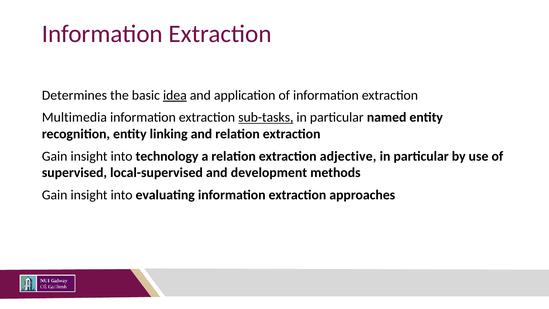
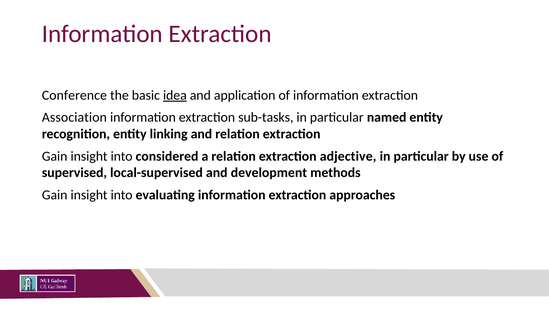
Determines: Determines -> Conference (74, 95)
Multimedia: Multimedia -> Association (74, 117)
sub-tasks underline: present -> none (266, 117)
technology: technology -> considered (167, 156)
